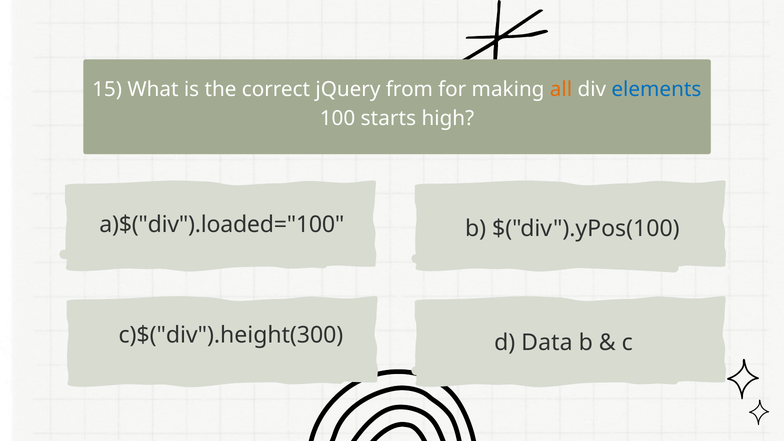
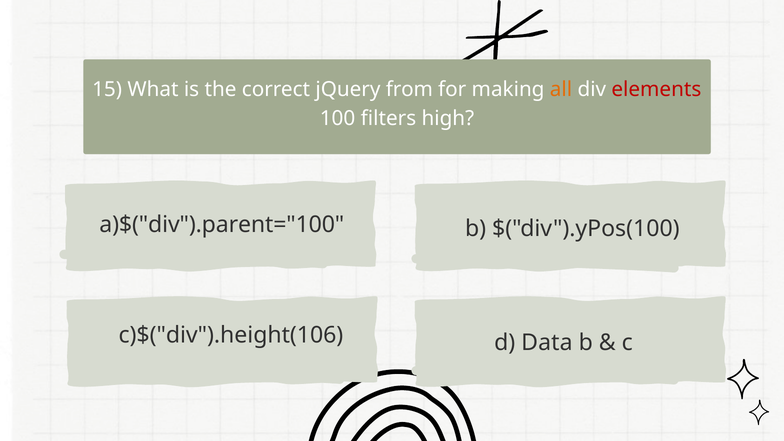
elements colour: blue -> red (656, 90)
starts: starts -> filters (388, 118)
a)$("div").loaded="100: a)$("div").loaded="100 -> a)$("div").parent="100 (222, 224)
c)$("div").height(300: c)$("div").height(300 -> c)$("div").height(106 (231, 335)
